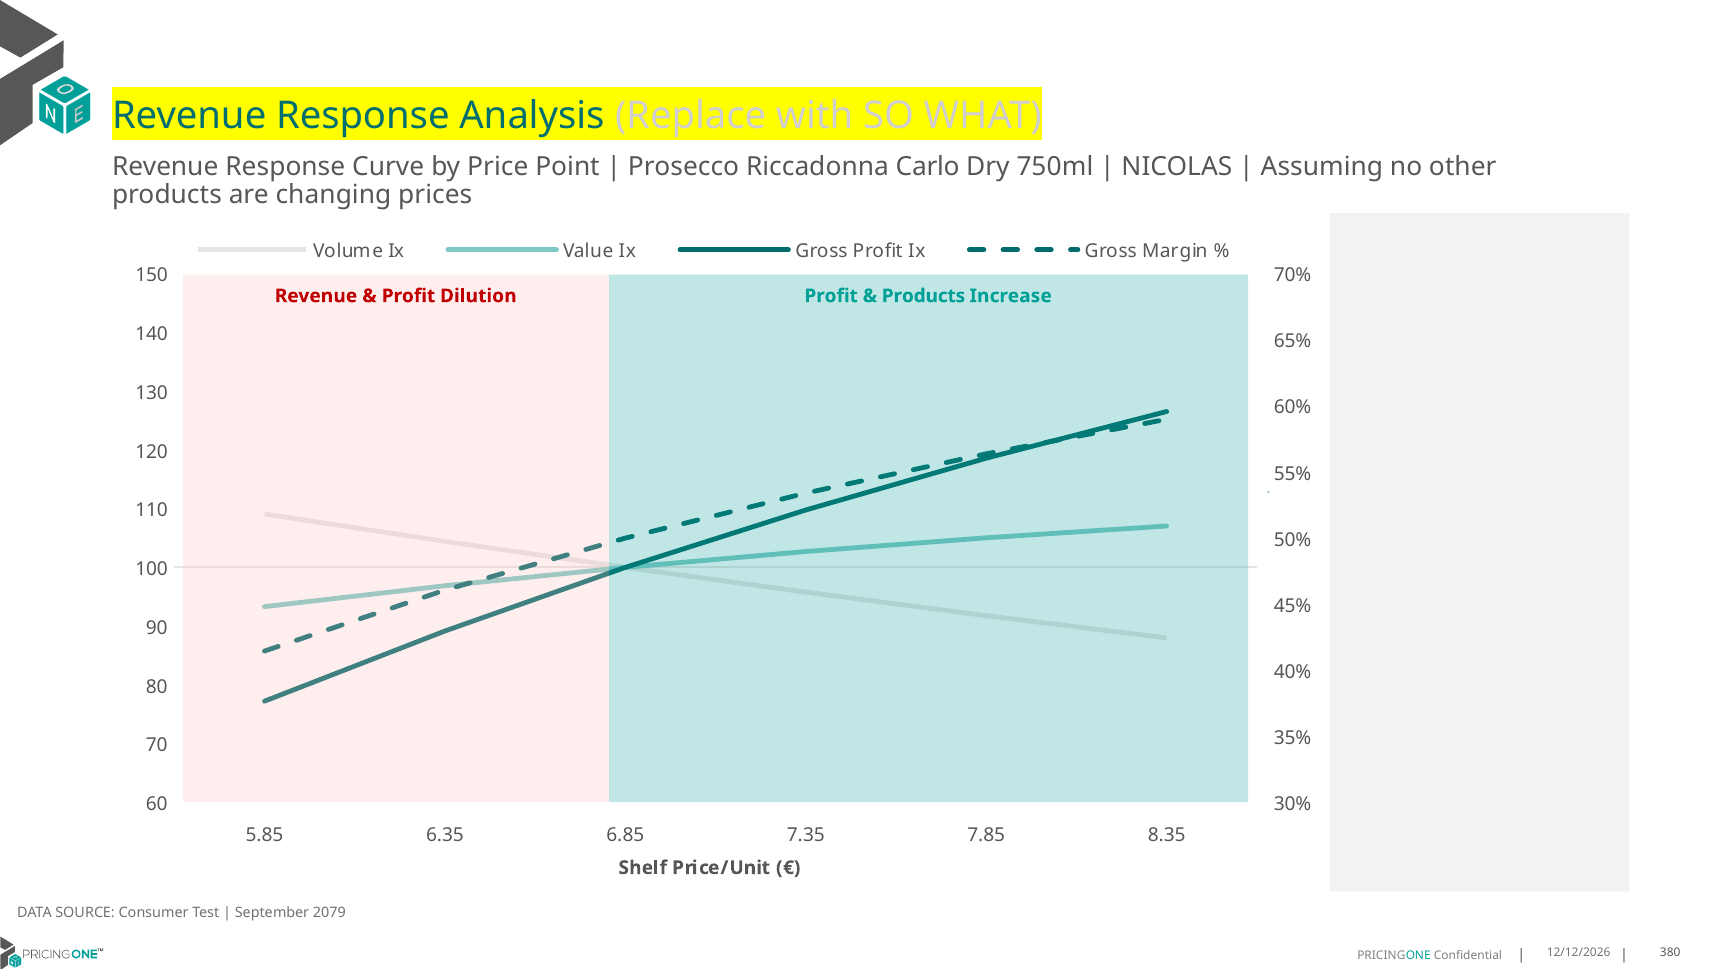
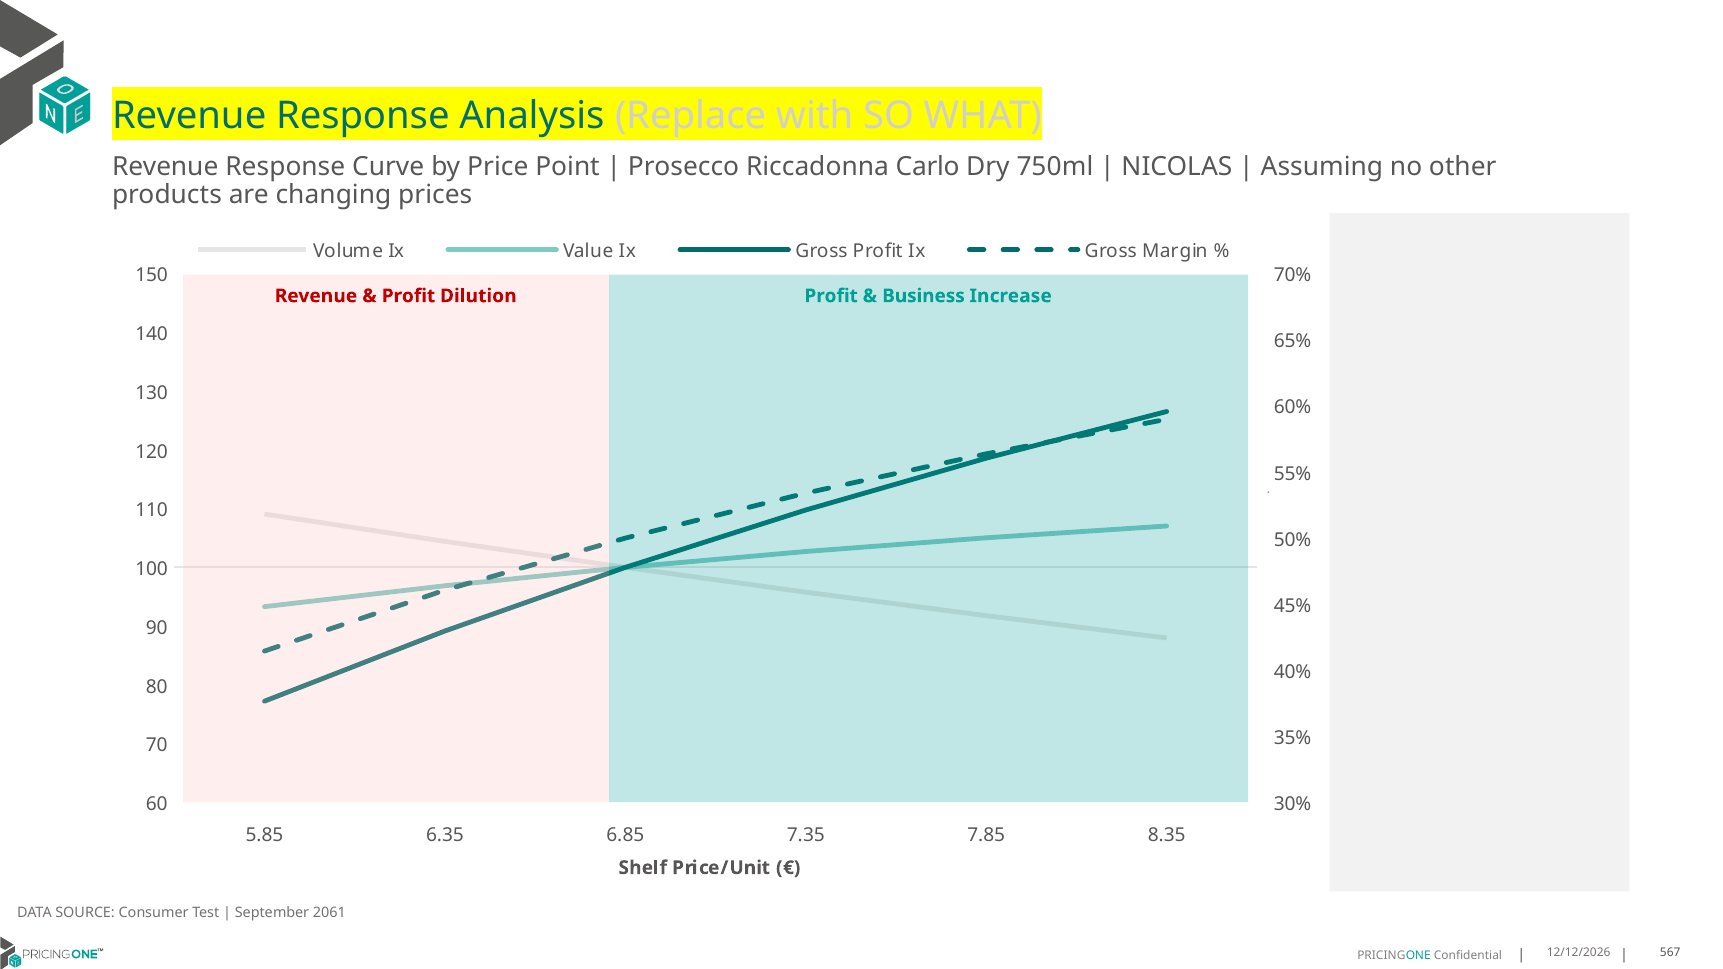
Products: Products -> Business (923, 296)
2079: 2079 -> 2061 (329, 913)
380: 380 -> 567 (1670, 953)
